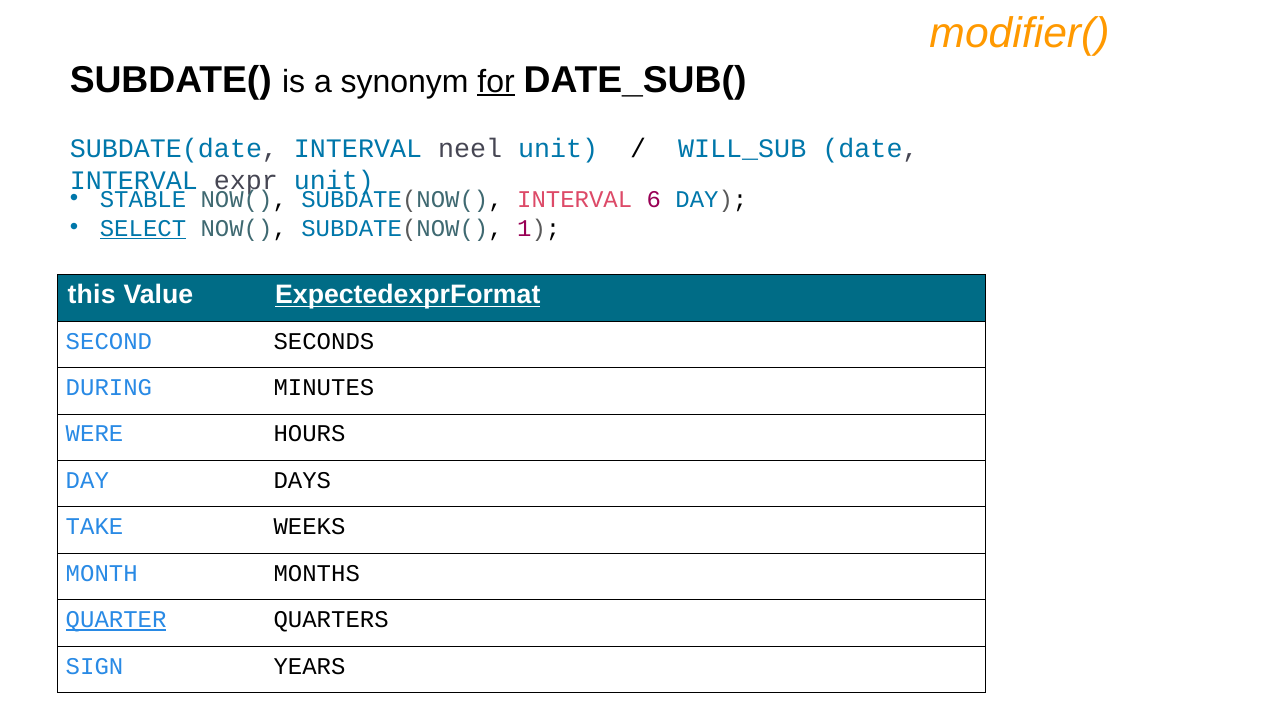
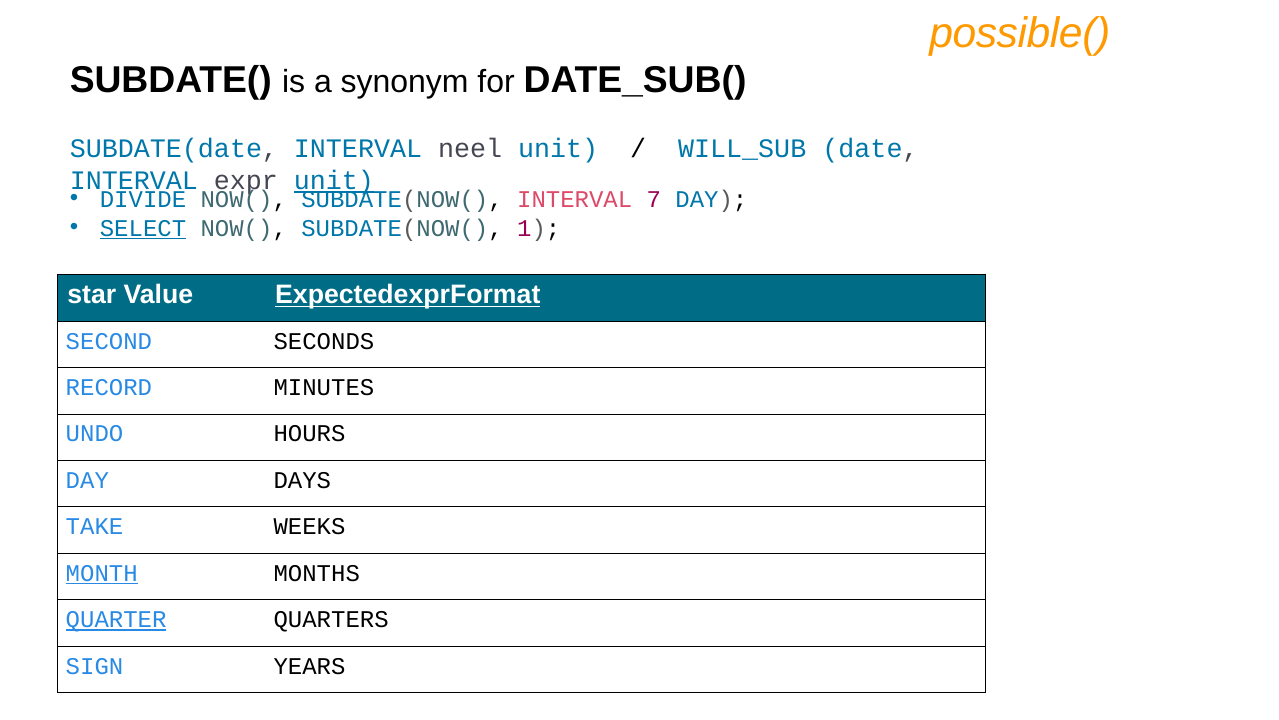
modifier(: modifier( -> possible( (1020, 33)
for underline: present -> none (496, 82)
unit underline: none -> present (334, 180)
STABLE: STABLE -> DIVIDE (143, 199)
6: 6 -> 7 (654, 199)
this: this -> star (92, 295)
DURING: DURING -> RECORD (109, 387)
WERE: WERE -> UNDO (95, 434)
MONTH underline: none -> present (102, 573)
